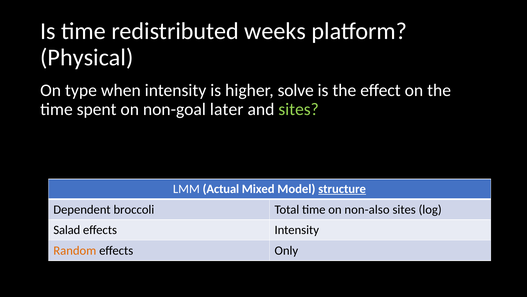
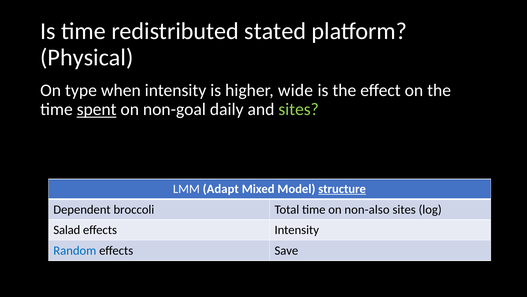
weeks: weeks -> stated (275, 31)
solve: solve -> wide (296, 90)
spent underline: none -> present (97, 109)
later: later -> daily (227, 109)
Actual: Actual -> Adapt (221, 189)
Random colour: orange -> blue (75, 250)
Only: Only -> Save (286, 250)
